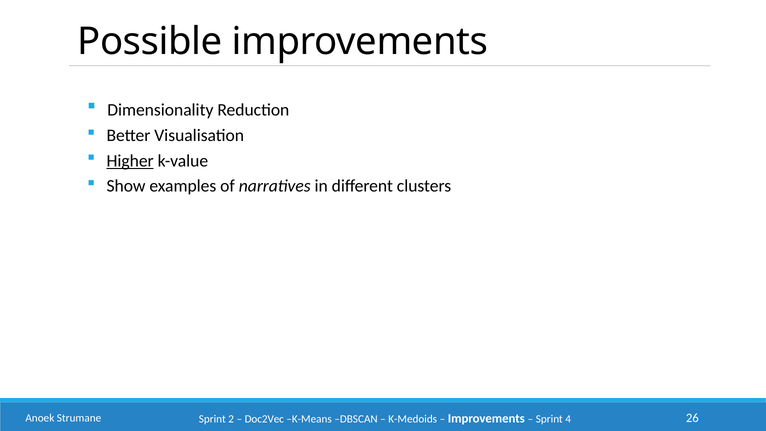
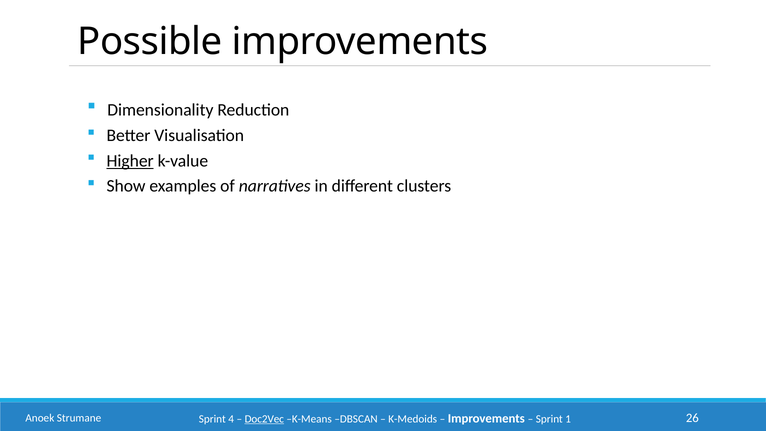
2: 2 -> 4 (231, 419)
Doc2Vec underline: none -> present (264, 419)
4: 4 -> 1 (568, 419)
